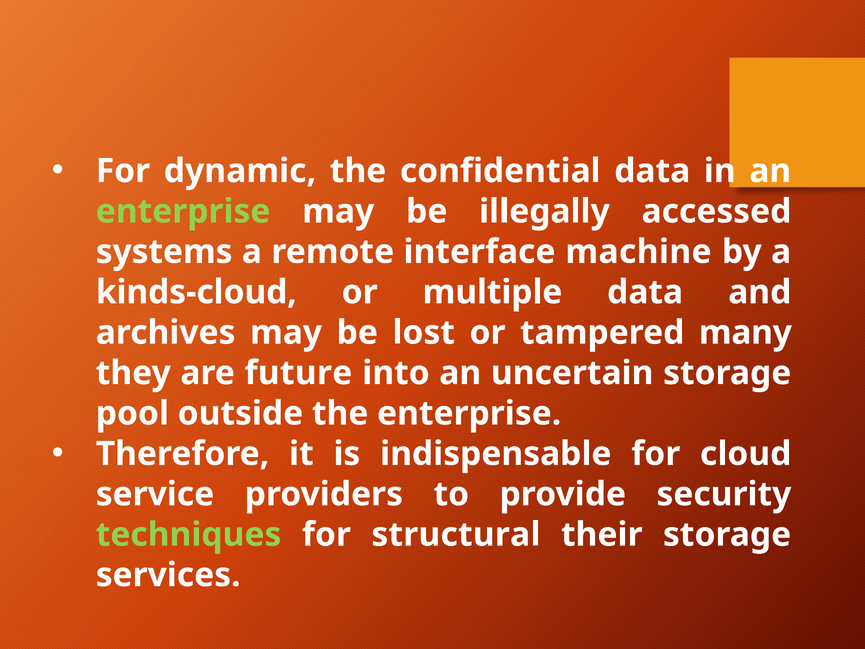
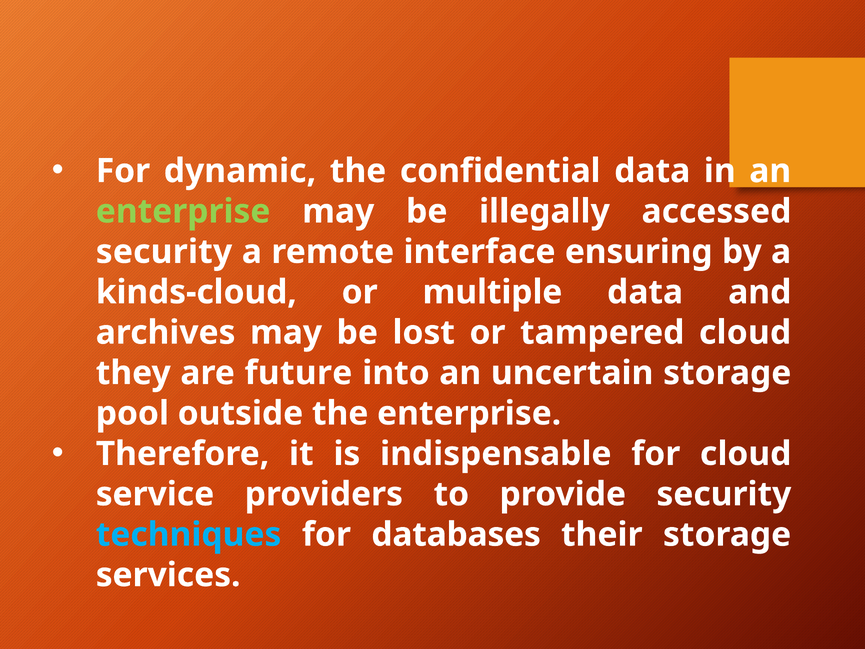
systems: systems -> security (164, 252)
machine: machine -> ensuring (639, 252)
tampered many: many -> cloud (745, 332)
techniques colour: light green -> light blue (189, 534)
structural: structural -> databases (456, 534)
